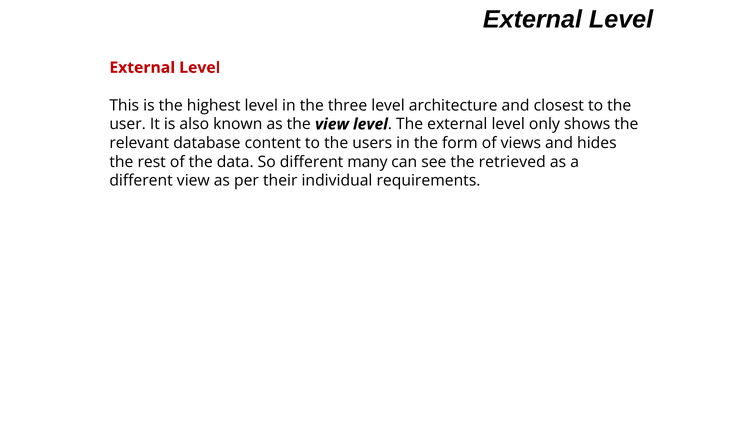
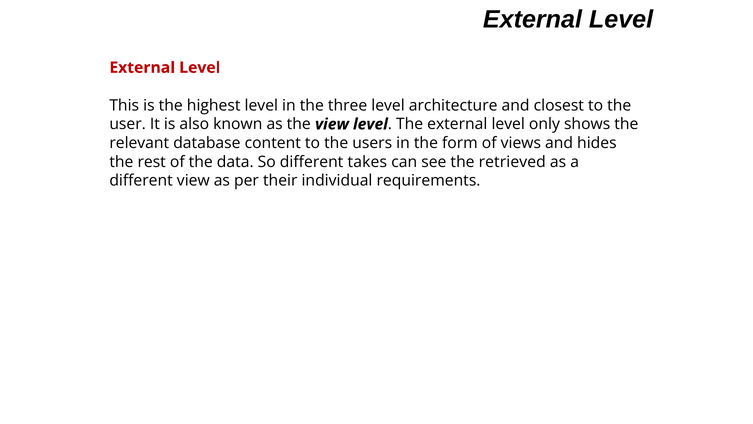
many: many -> takes (367, 162)
